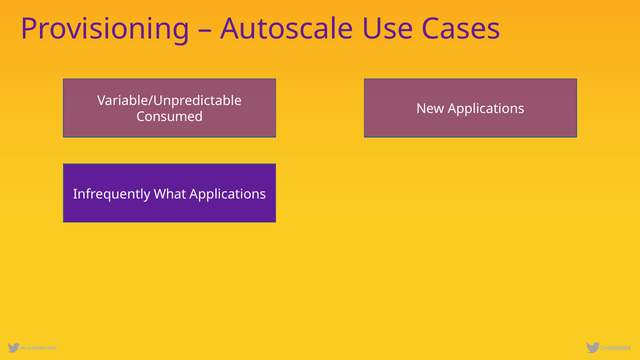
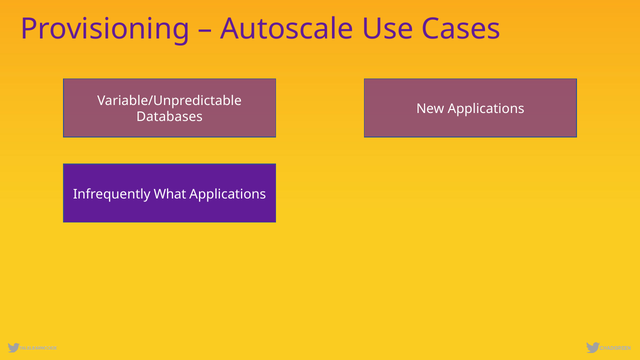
Consumed: Consumed -> Databases (169, 117)
